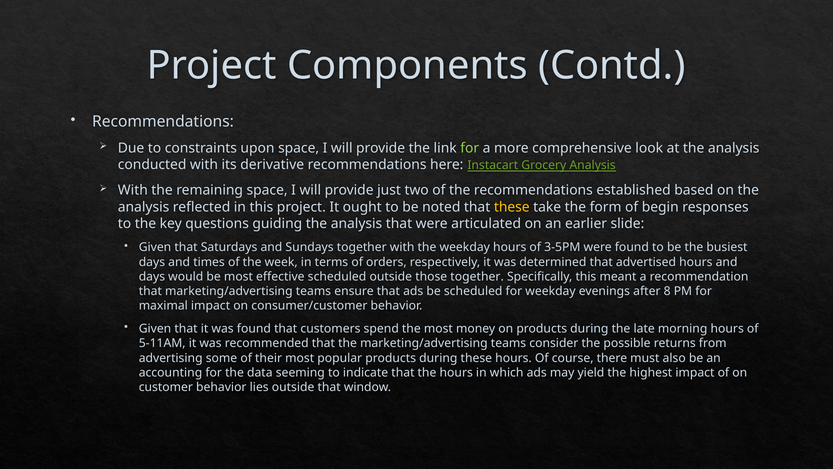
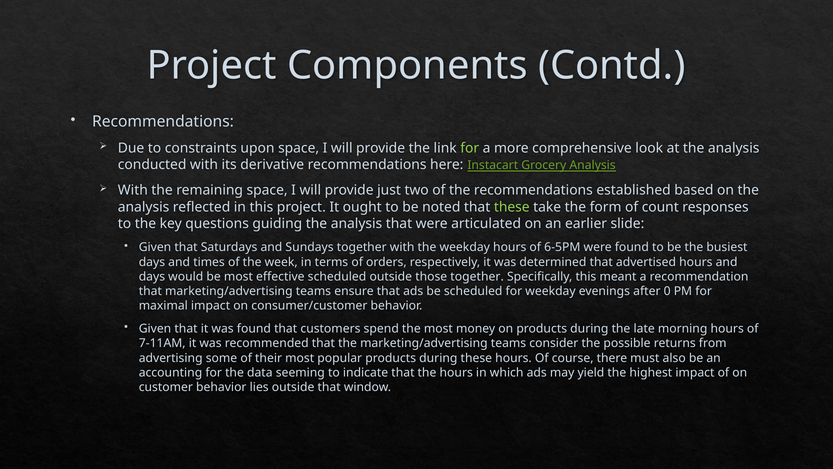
these colour: yellow -> light green (512, 207)
begin: begin -> count (660, 207)
3-5PM: 3-5PM -> 6-5PM (562, 247)
8: 8 -> 0 (667, 291)
5-11AM: 5-11AM -> 7-11AM (162, 343)
